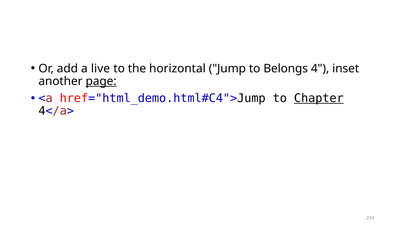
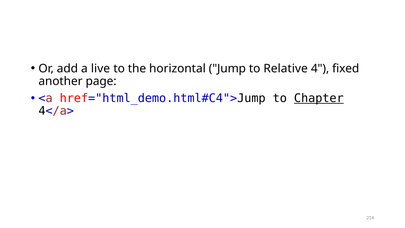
Belongs: Belongs -> Relative (286, 68)
inset: inset -> fixed (346, 68)
page underline: present -> none (101, 81)
